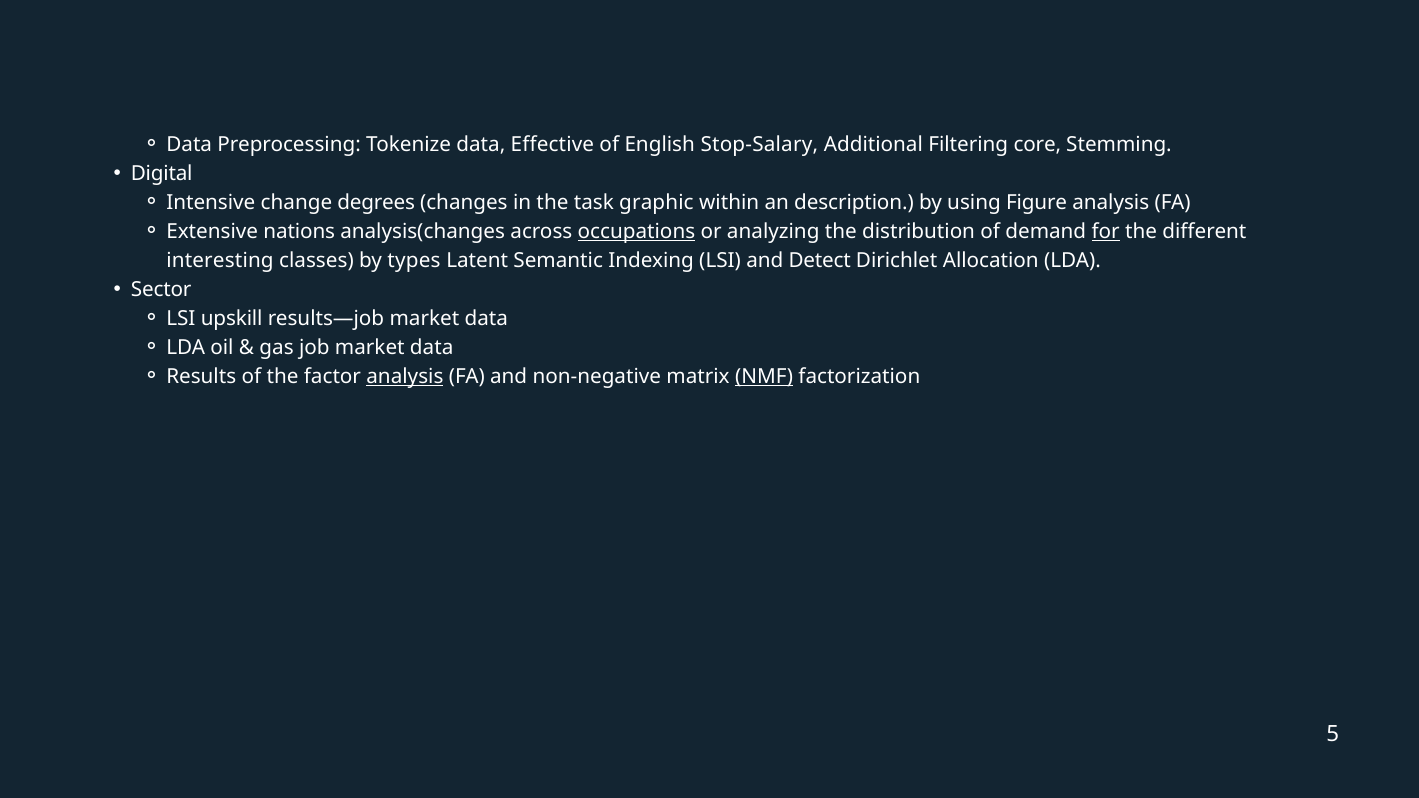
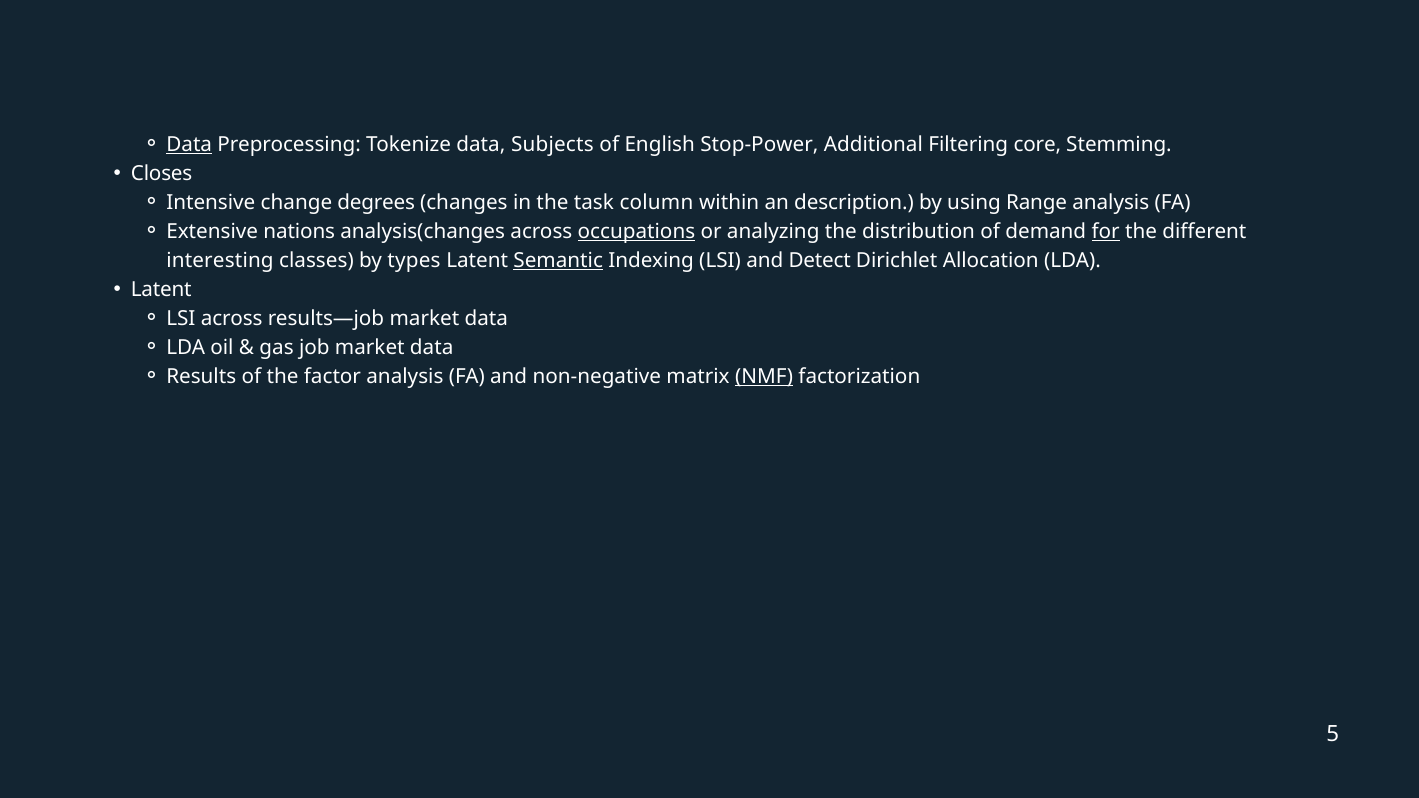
Data underline: none -> present (189, 145)
Effective: Effective -> Subjects (552, 145)
Stop-Salary: Stop-Salary -> Stop-Power (759, 145)
Digital: Digital -> Closes (162, 174)
graphic: graphic -> column (656, 203)
Figure: Figure -> Range (1037, 203)
Semantic underline: none -> present (558, 261)
Sector: Sector -> Latent (161, 290)
LSI upskill: upskill -> across (232, 319)
analysis underline: present -> none (405, 377)
